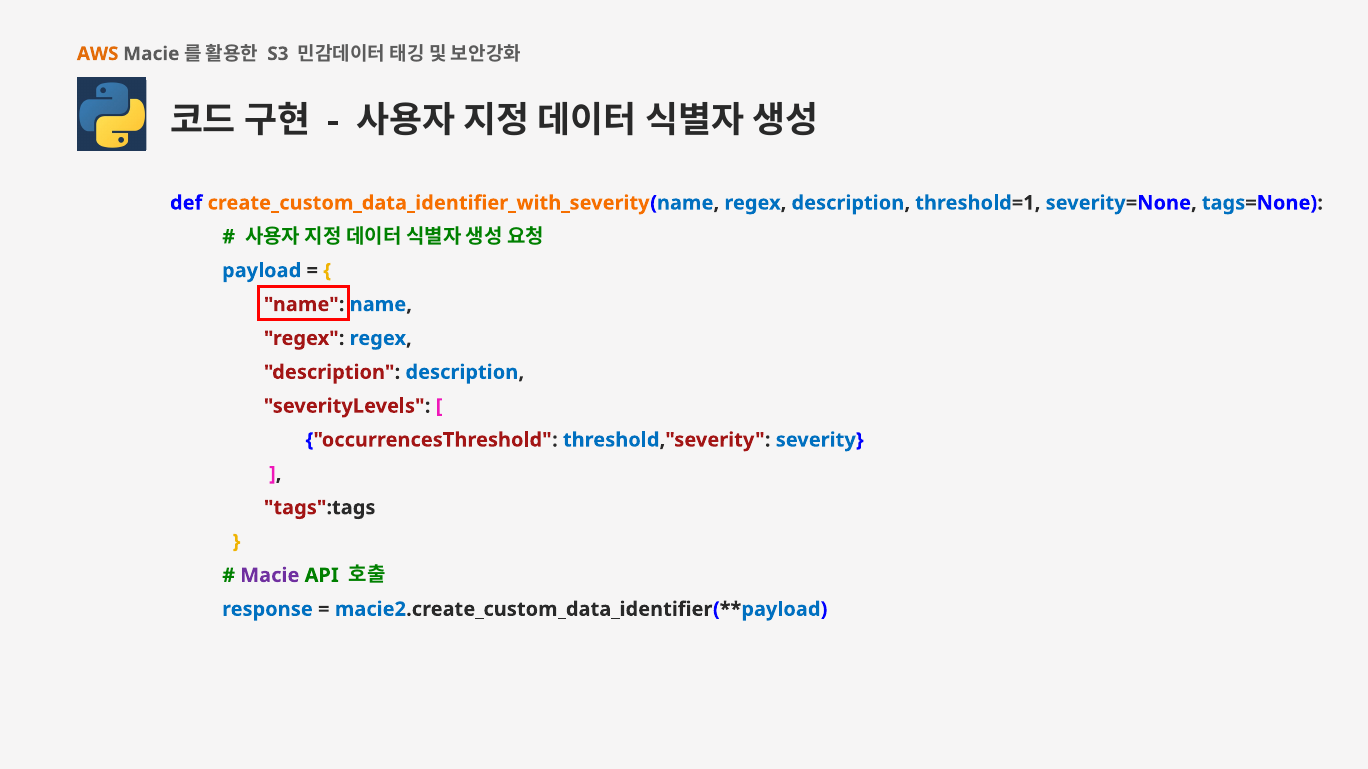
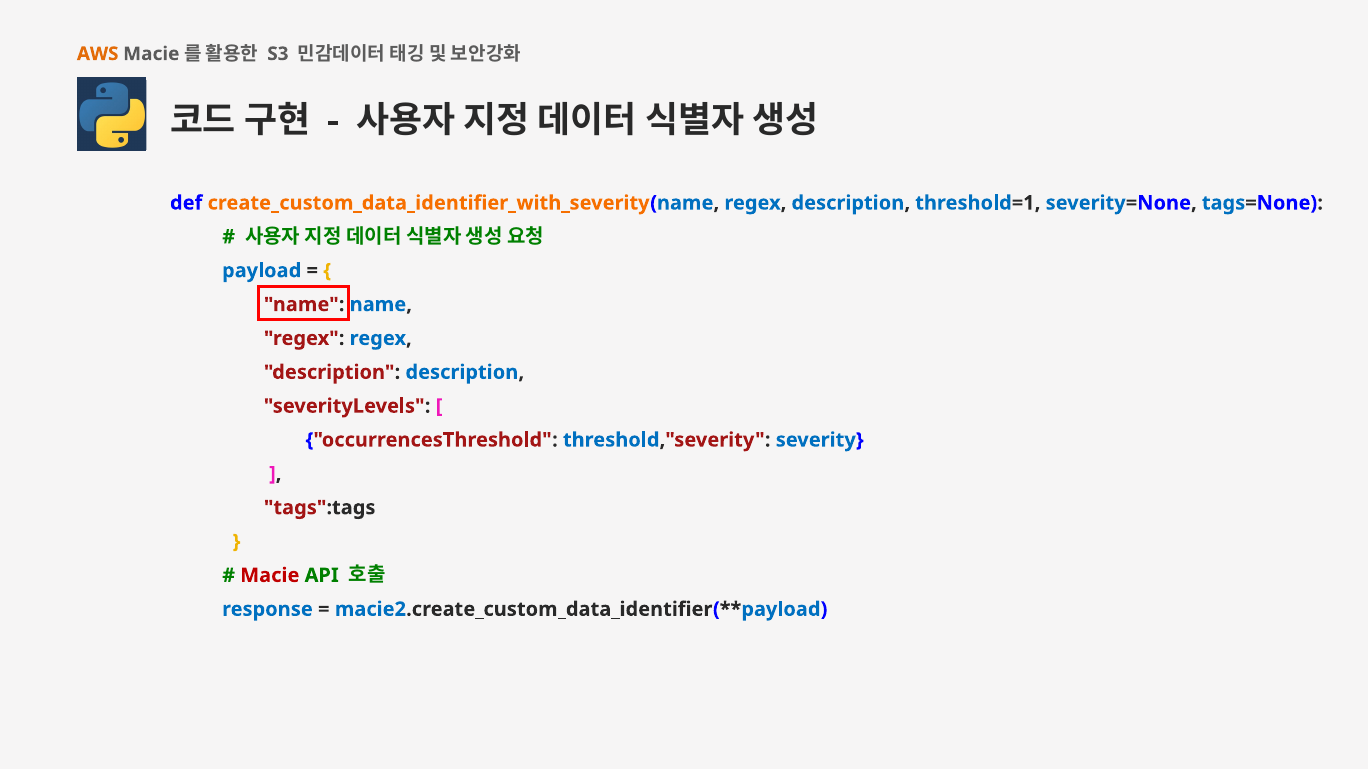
Macie colour: purple -> red (270, 576)
